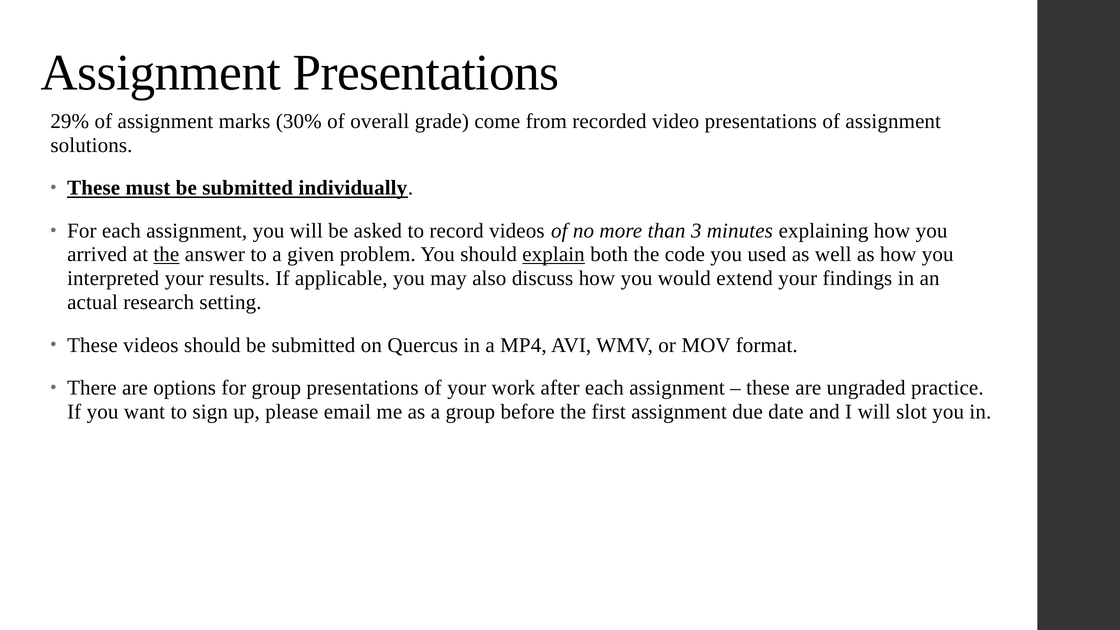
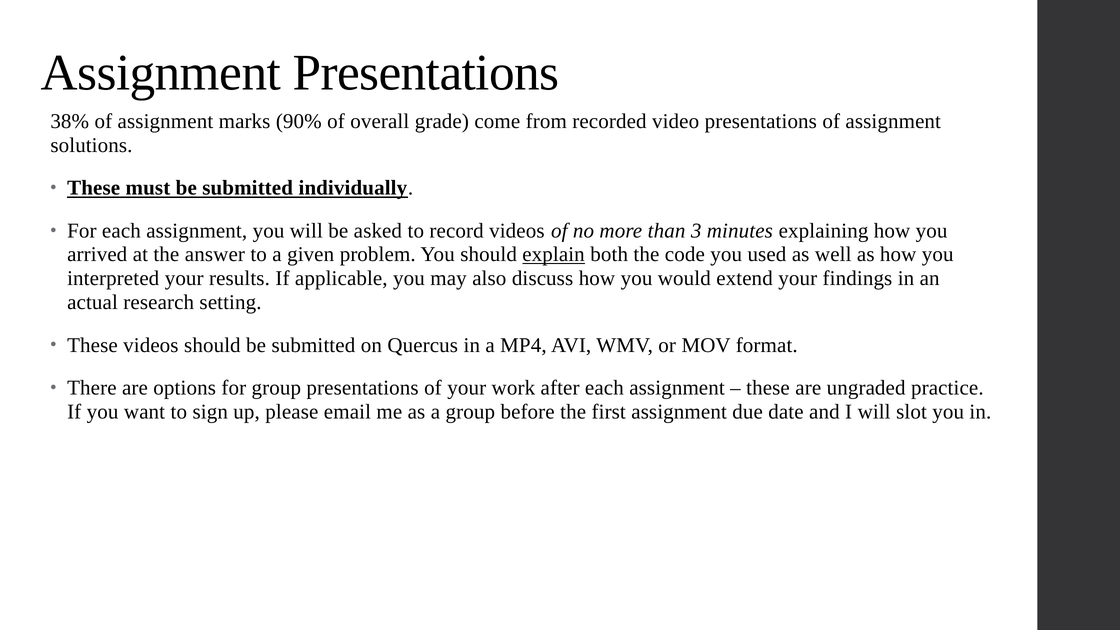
29%: 29% -> 38% (70, 121)
30%: 30% -> 90% (299, 121)
the underline: present -> none (166, 255)
